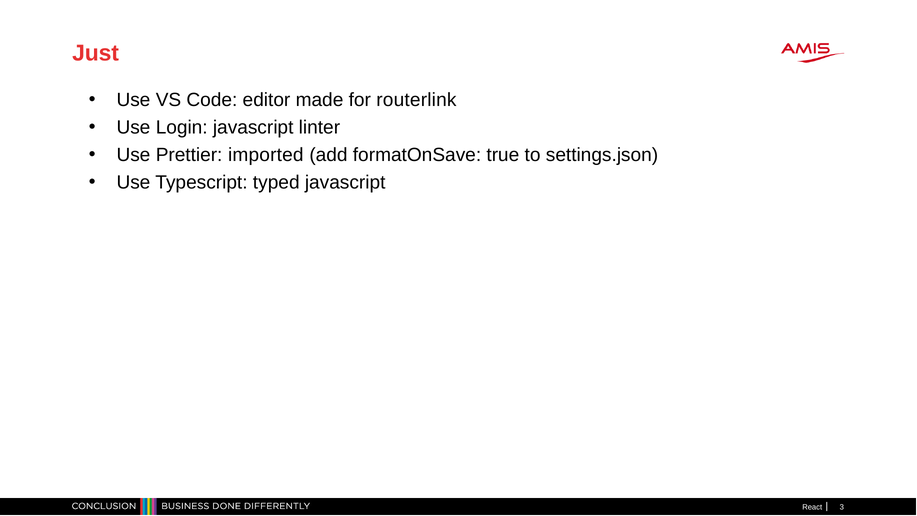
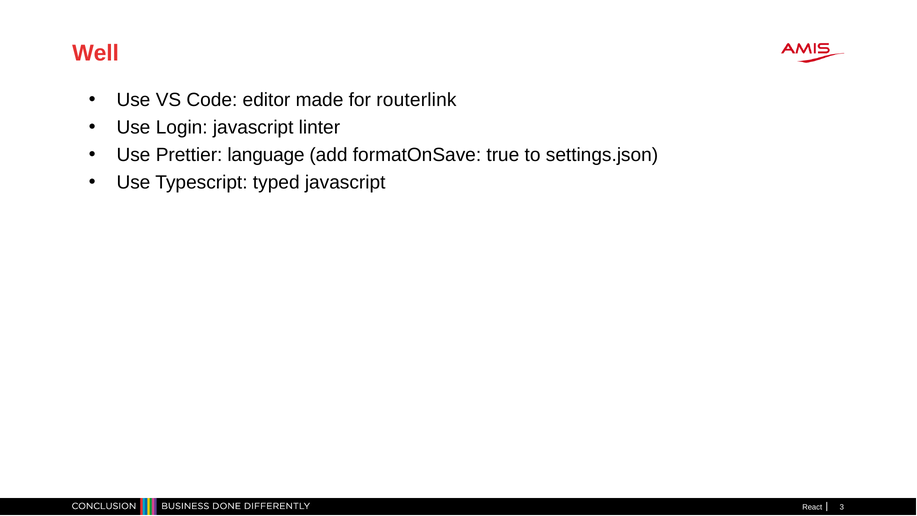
Just: Just -> Well (96, 53)
imported: imported -> language (266, 155)
